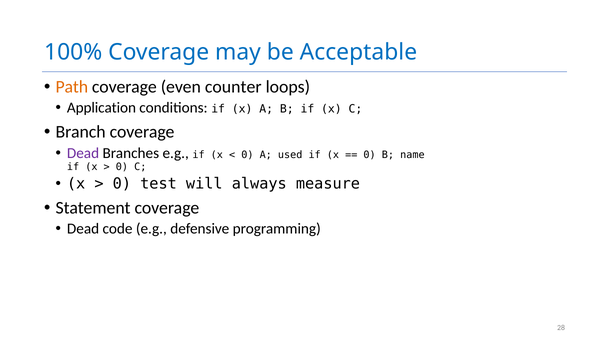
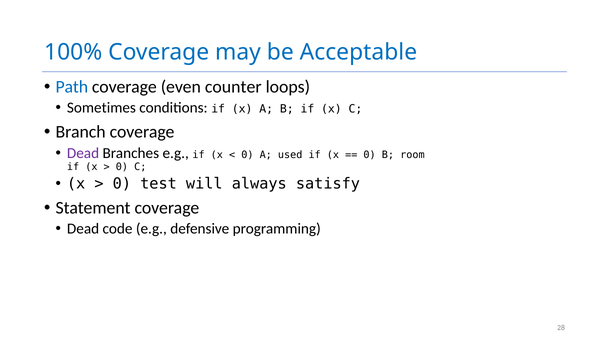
Path colour: orange -> blue (72, 87)
Application: Application -> Sometimes (101, 108)
name: name -> room (412, 155)
measure: measure -> satisfy (328, 183)
